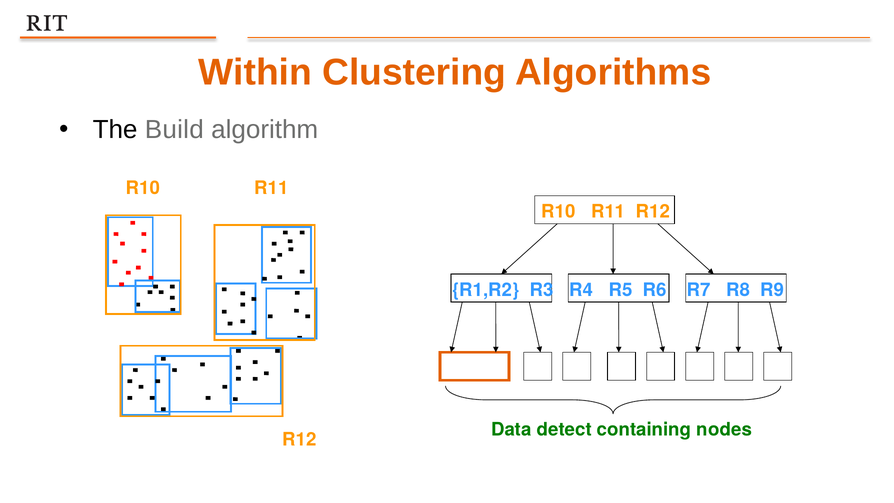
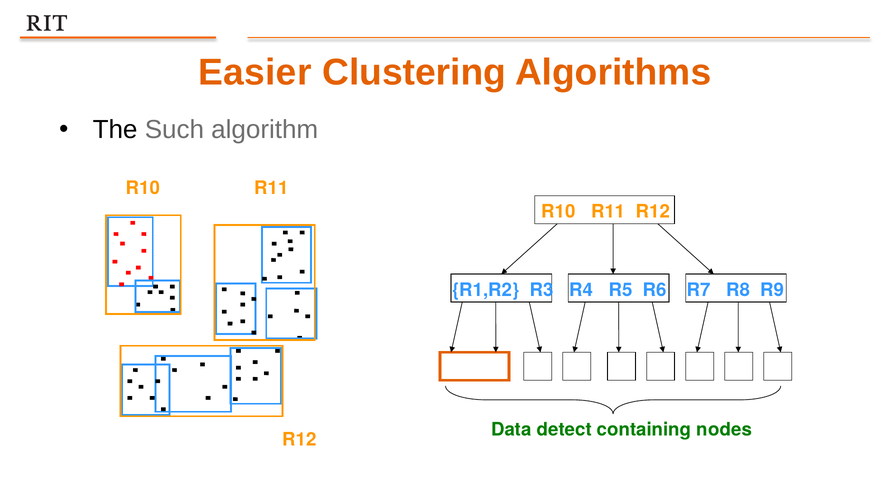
Within: Within -> Easier (255, 72)
Build: Build -> Such (174, 129)
